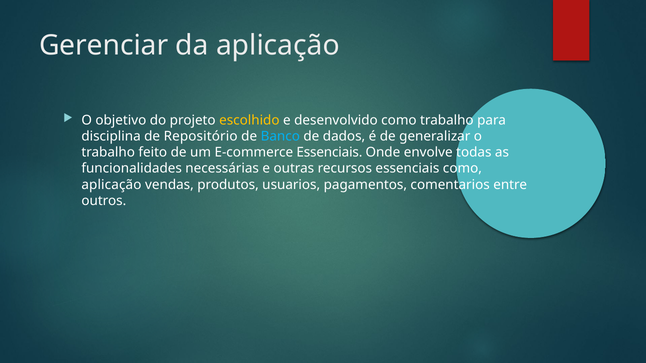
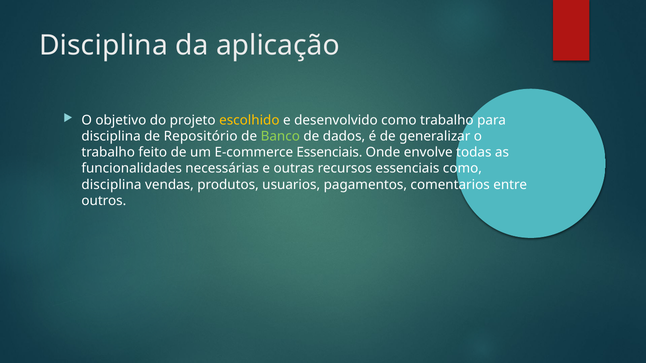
Gerenciar: Gerenciar -> Disciplina (103, 45)
Banco colour: light blue -> light green (280, 136)
aplicação: aplicação -> disciplina (111, 185)
